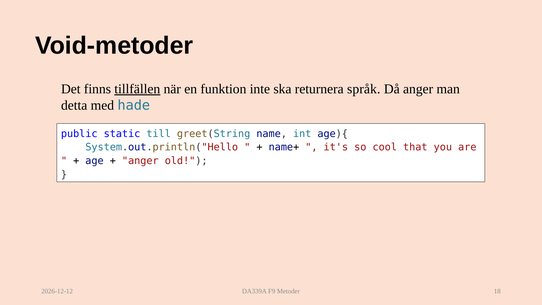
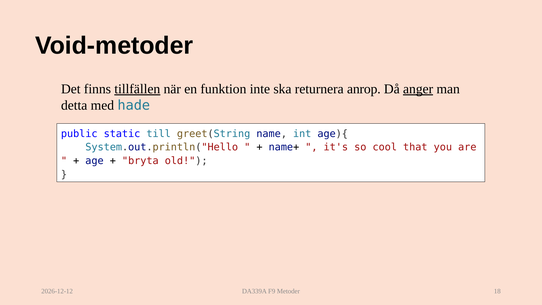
språk: språk -> anrop (364, 89)
anger underline: none -> present (418, 89)
anger: anger -> bryta (140, 161)
